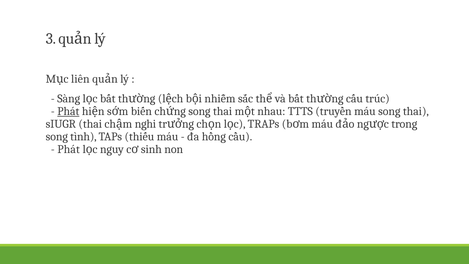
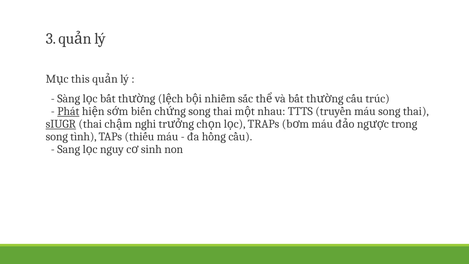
liên: liên -> this (80, 79)
sIUGR underline: none -> present (61, 124)
Phát: Phát -> Sang (69, 149)
